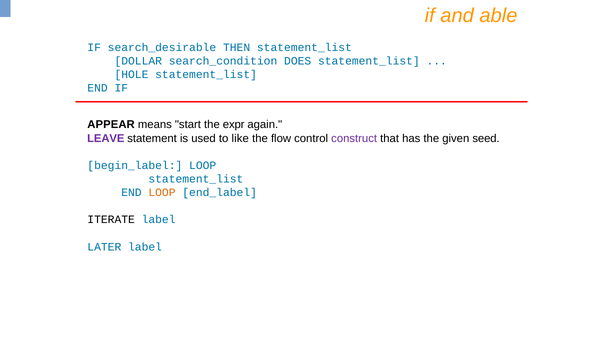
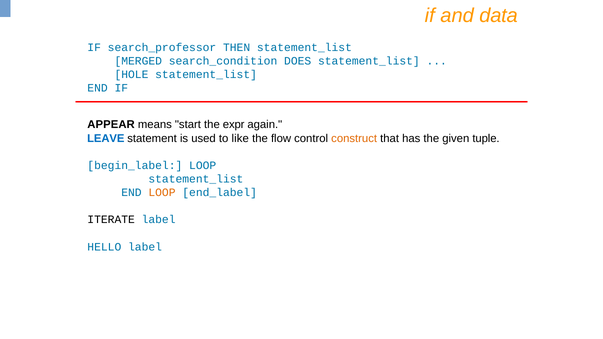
able: able -> data (499, 16)
search_desirable: search_desirable -> search_professor (162, 47)
DOLLAR: DOLLAR -> MERGED (138, 61)
LEAVE colour: purple -> blue (106, 138)
construct colour: purple -> orange (354, 138)
seed: seed -> tuple (486, 138)
LATER: LATER -> HELLO (104, 247)
